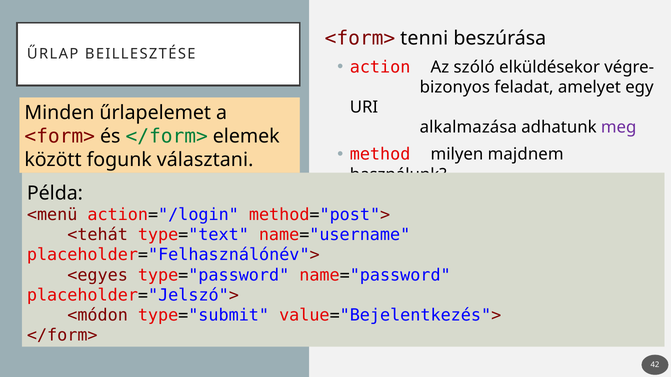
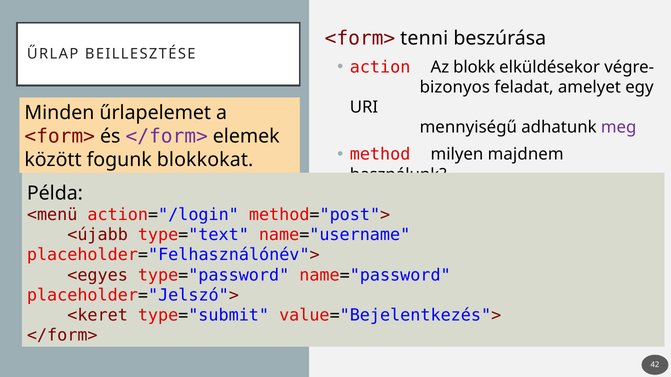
szóló: szóló -> blokk (474, 67)
alkalmazása: alkalmazása -> mennyiségű (468, 128)
</form> colour: green -> purple (167, 137)
választani: választani -> blokkokat (205, 160)
<tehát: <tehát -> <újabb (98, 235)
<módon: <módon -> <keret (98, 316)
